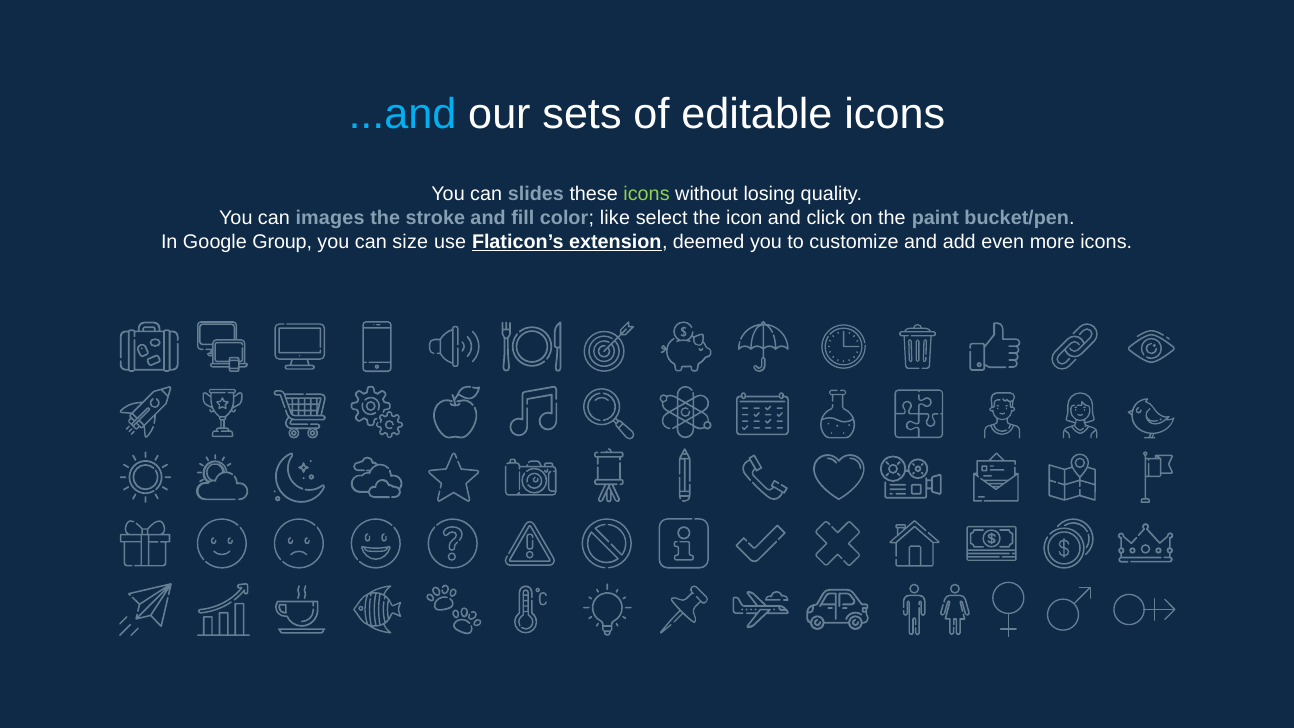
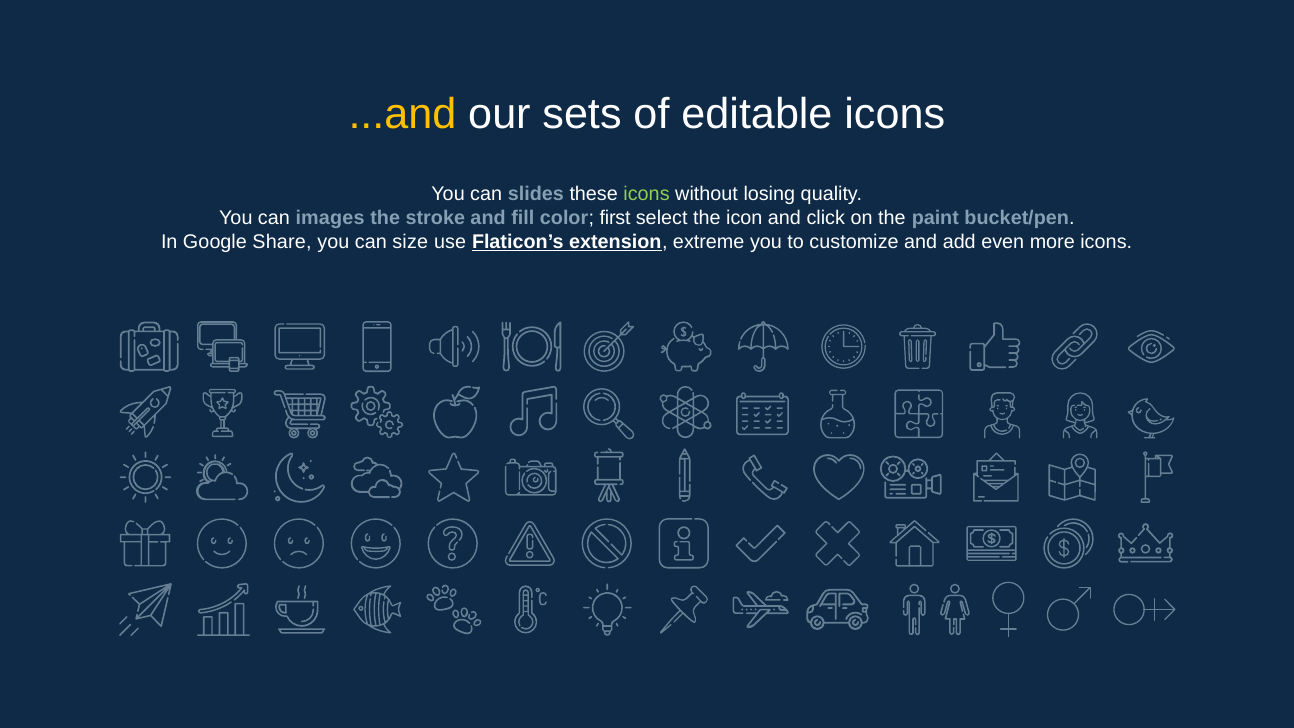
...and colour: light blue -> yellow (402, 114)
like: like -> first (615, 218)
Group: Group -> Share (282, 242)
deemed: deemed -> extreme (709, 242)
